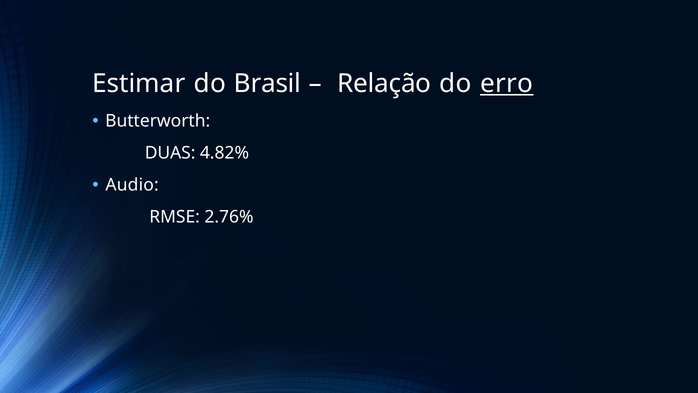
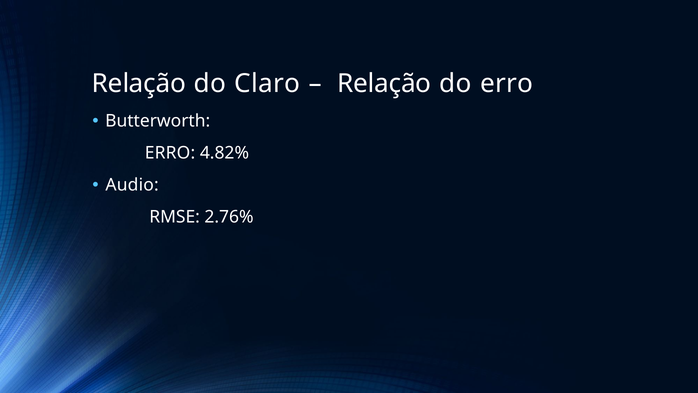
Estimar: Estimar -> Relação (139, 83)
Brasil: Brasil -> Claro (267, 83)
erro underline: present -> none (507, 83)
DUAS: DUAS -> ERRO (170, 153)
